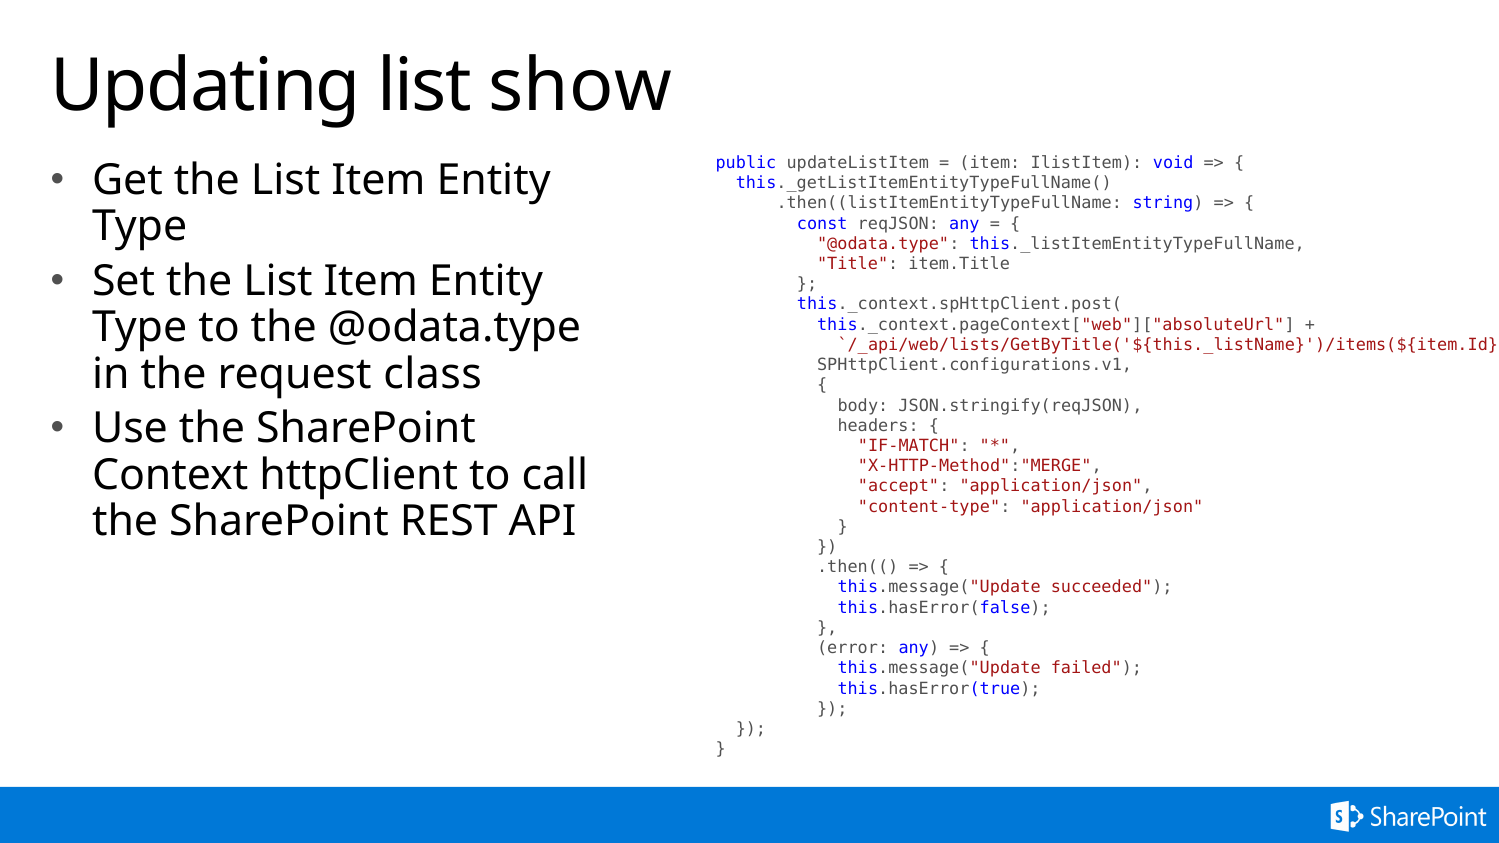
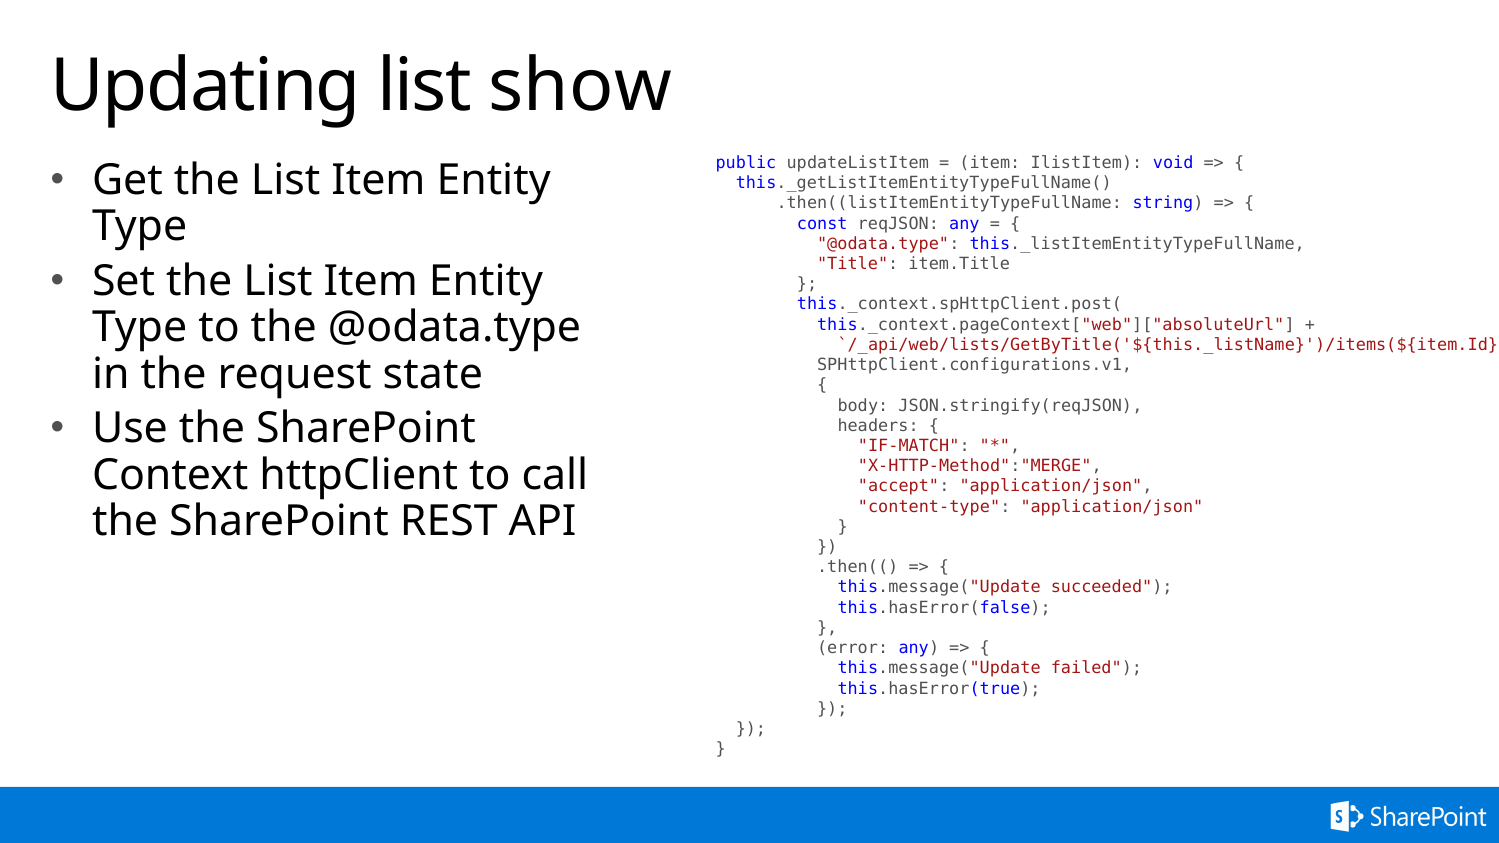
class: class -> state (433, 374)
